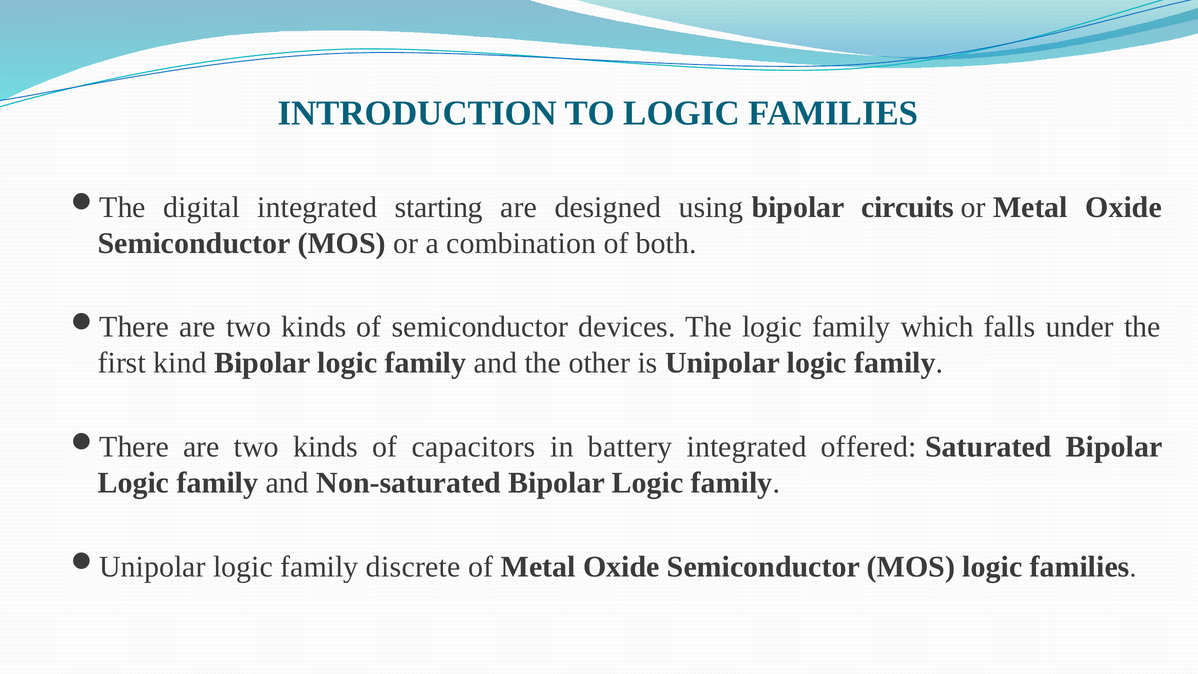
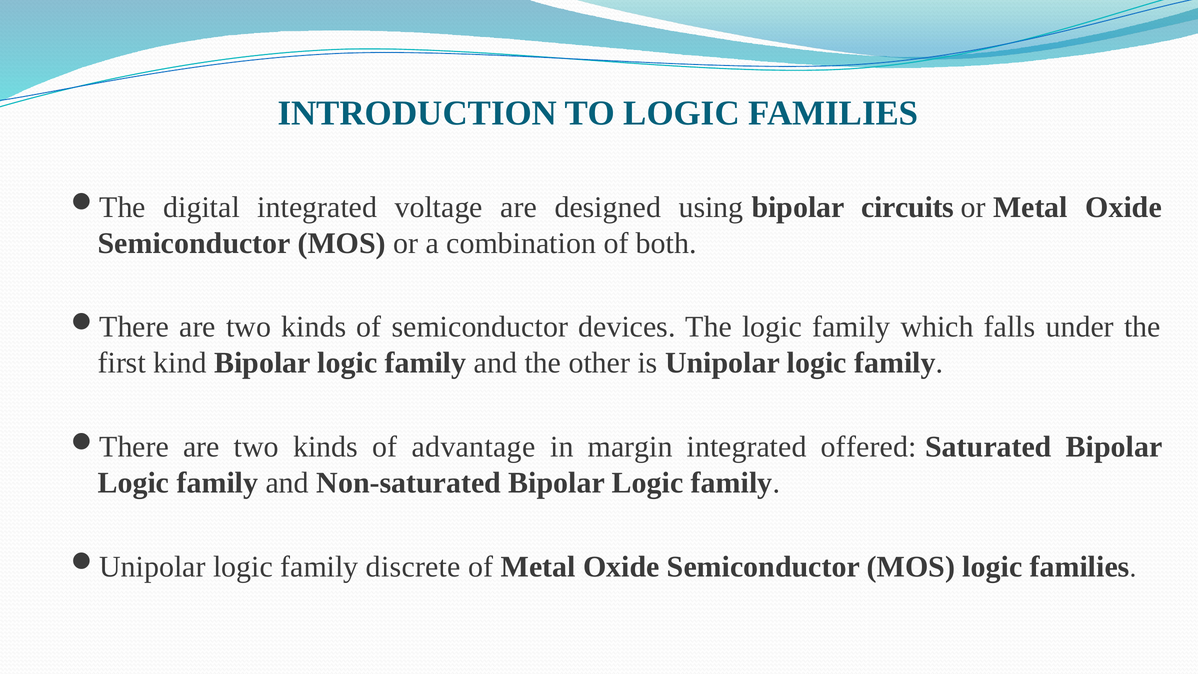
starting: starting -> voltage (439, 207)
capacitors: capacitors -> advantage (474, 447)
battery: battery -> margin (630, 447)
